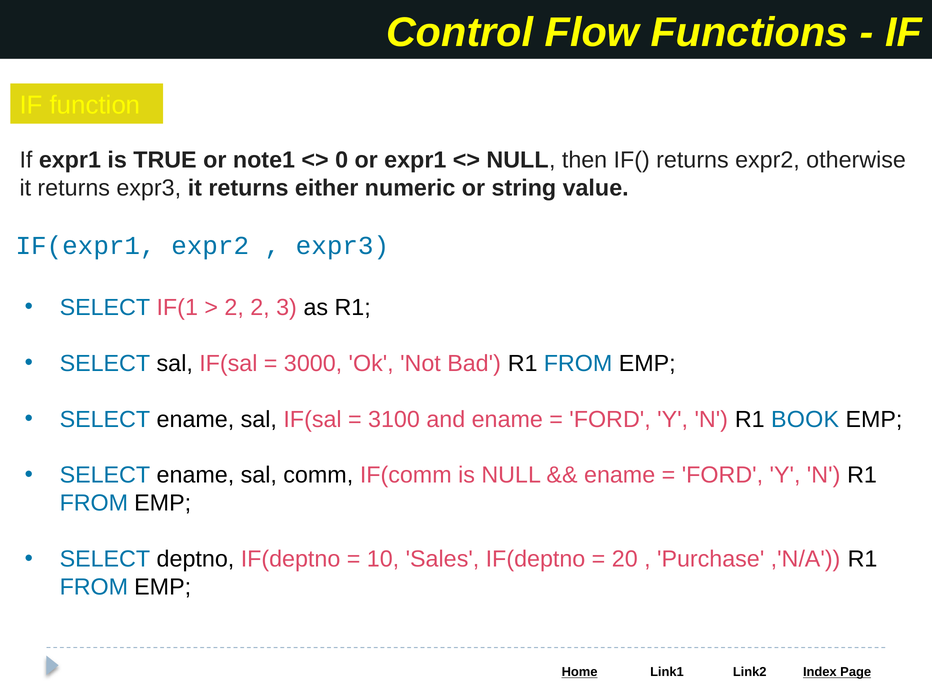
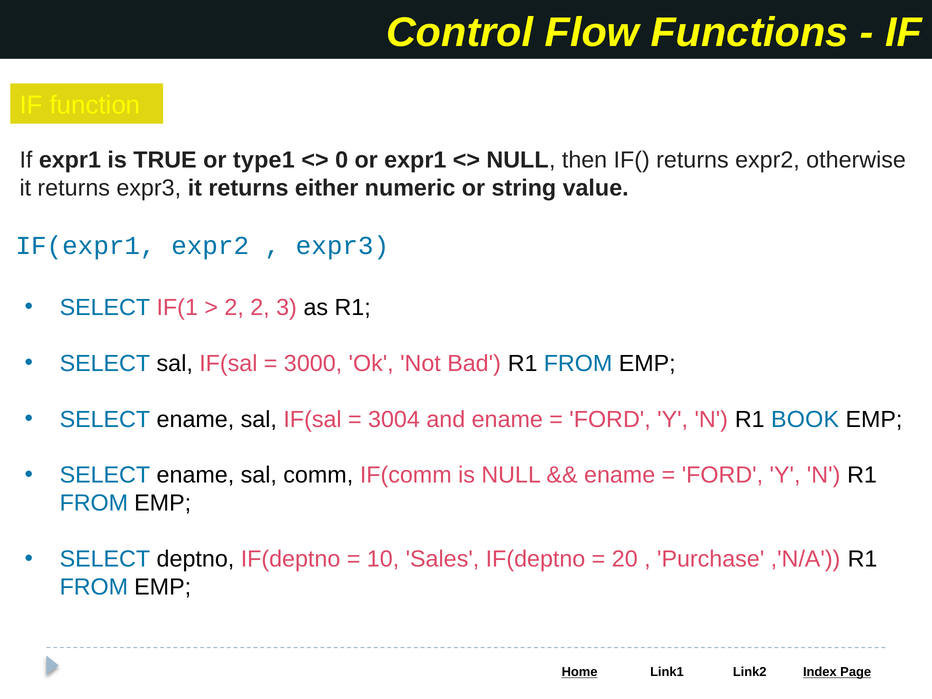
note1: note1 -> type1 (264, 160)
3100: 3100 -> 3004 (394, 419)
